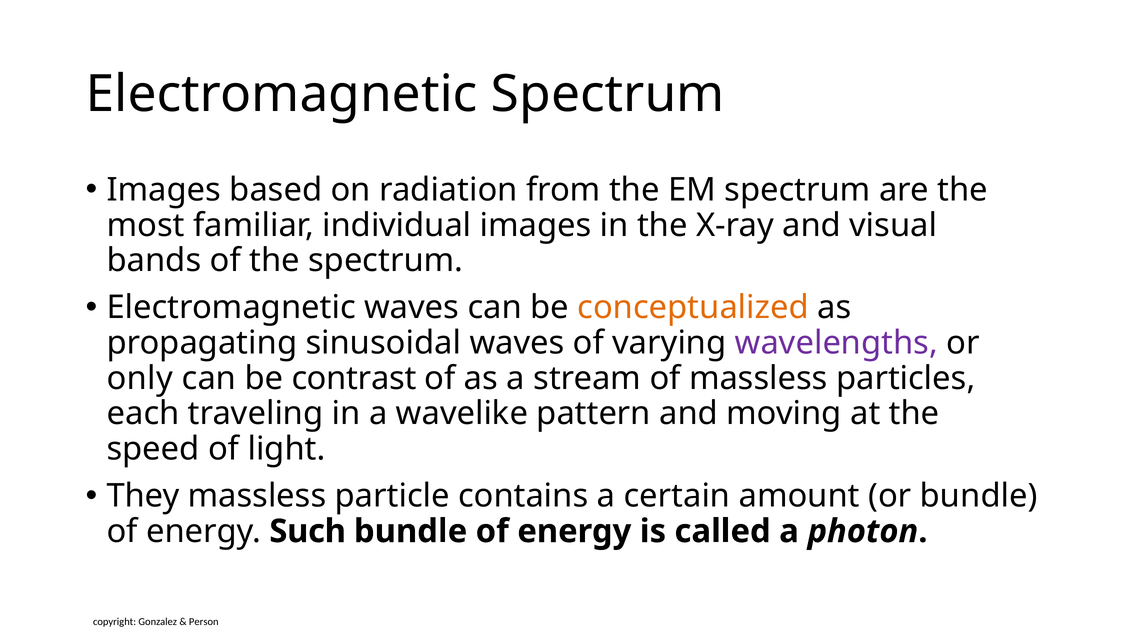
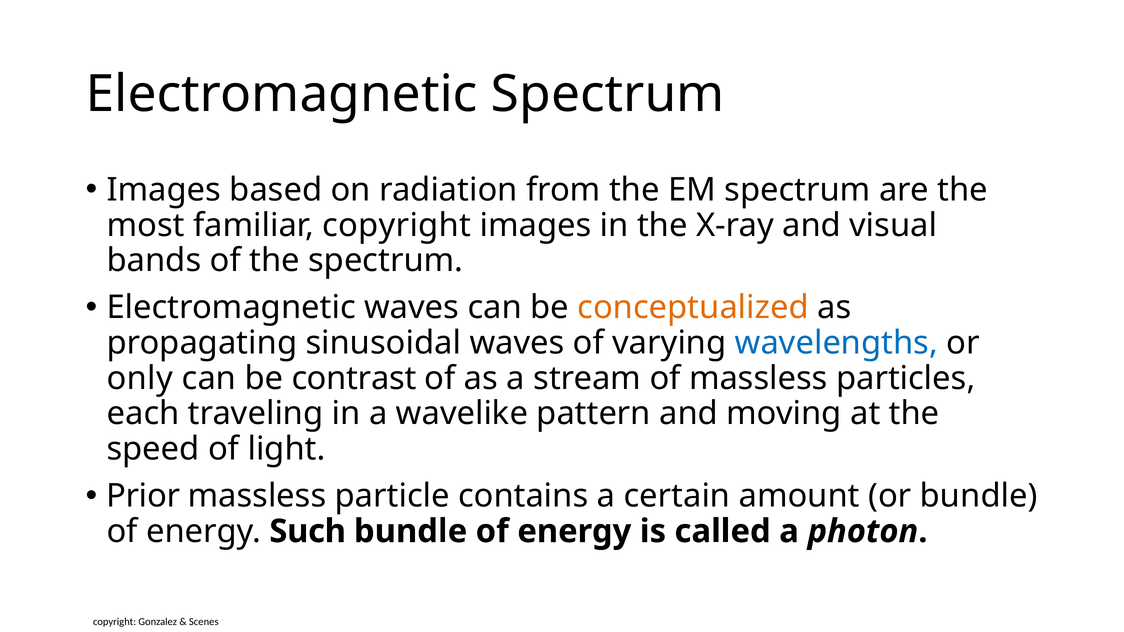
familiar individual: individual -> copyright (397, 225)
wavelengths colour: purple -> blue (836, 343)
They: They -> Prior (143, 496)
Person: Person -> Scenes (204, 622)
